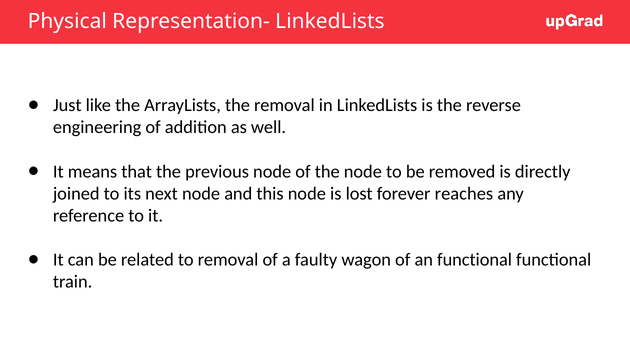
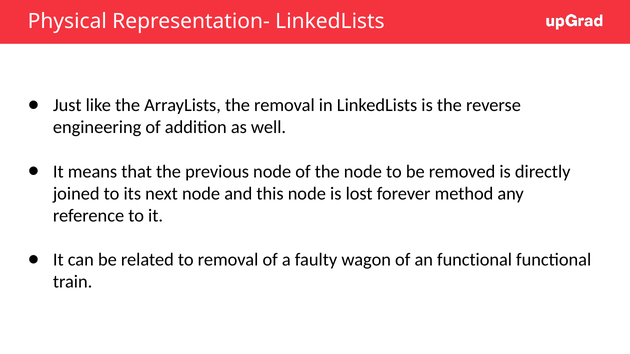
reaches: reaches -> method (464, 194)
